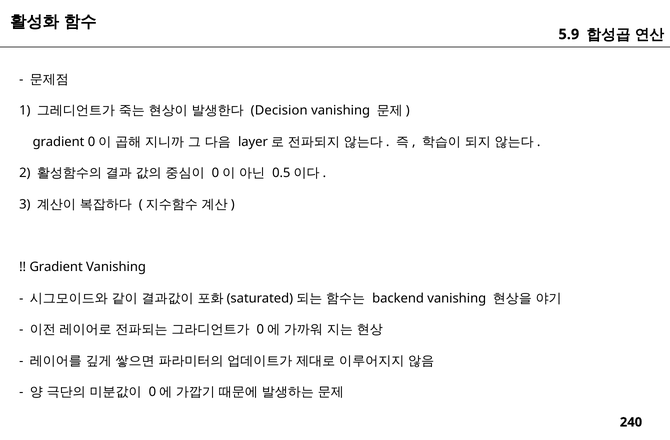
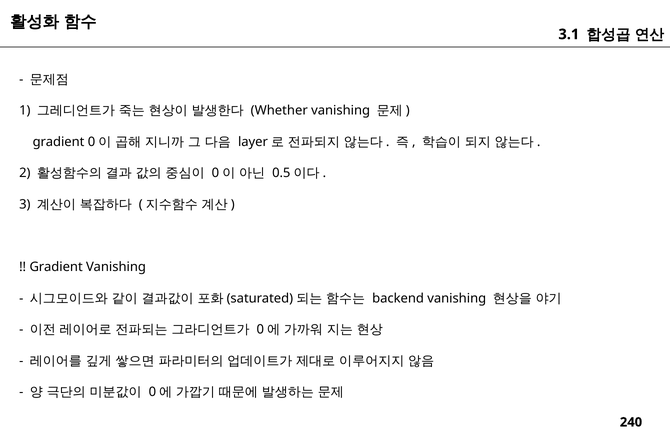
5.9: 5.9 -> 3.1 (569, 34)
Decision: Decision -> Whether (279, 111)
